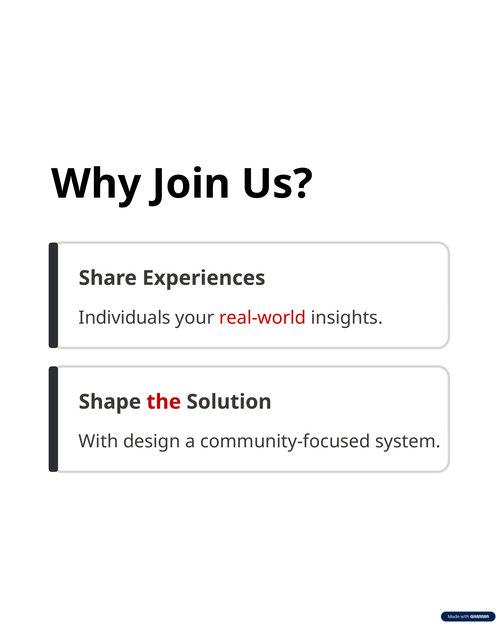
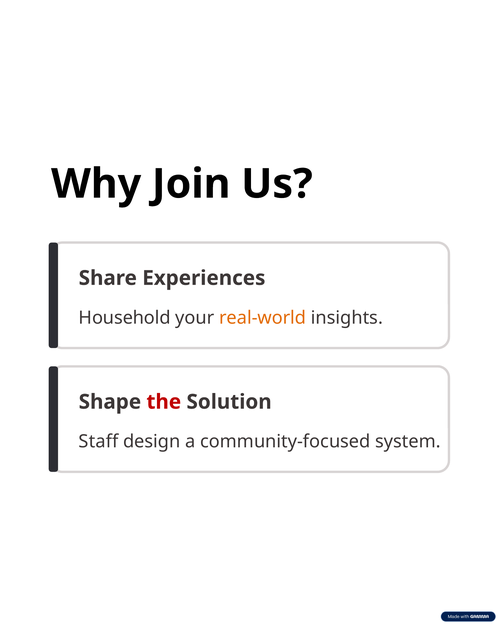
Individuals: Individuals -> Household (125, 317)
real-world colour: red -> orange (263, 317)
With: With -> Staff (98, 441)
